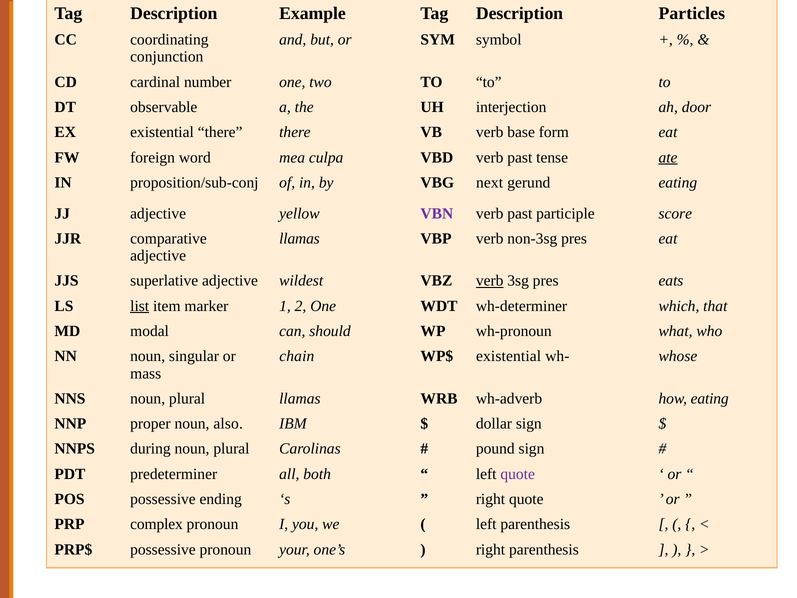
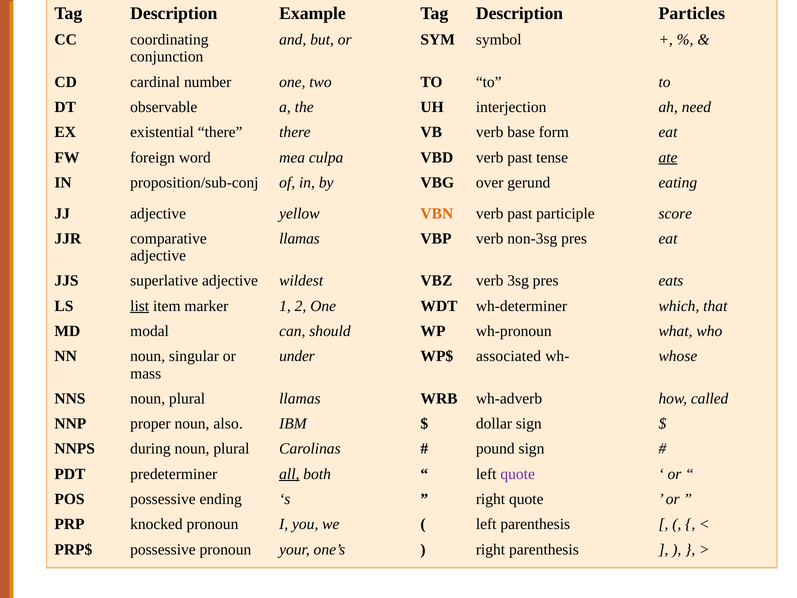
door: door -> need (696, 107)
next: next -> over (490, 182)
VBN colour: purple -> orange (437, 213)
verb underline: present -> none (490, 281)
chain: chain -> under (297, 356)
WP$ existential: existential -> associated (509, 356)
how eating: eating -> called (710, 398)
all underline: none -> present (289, 474)
complex: complex -> knocked (156, 524)
